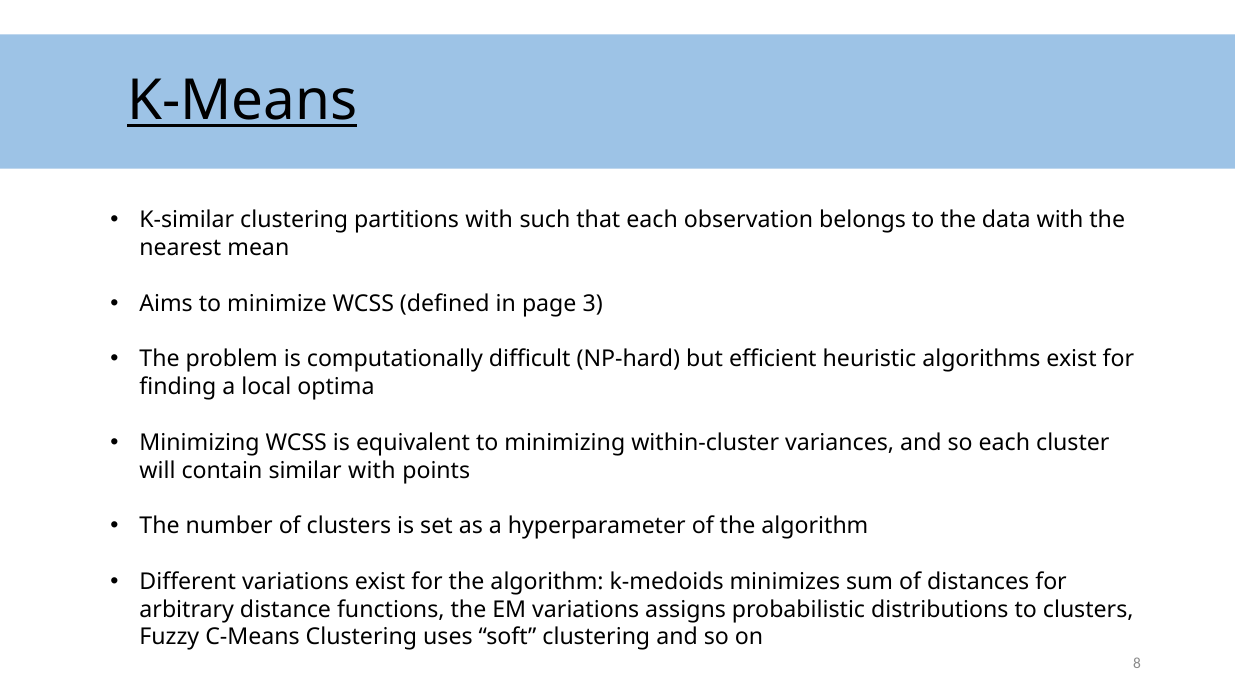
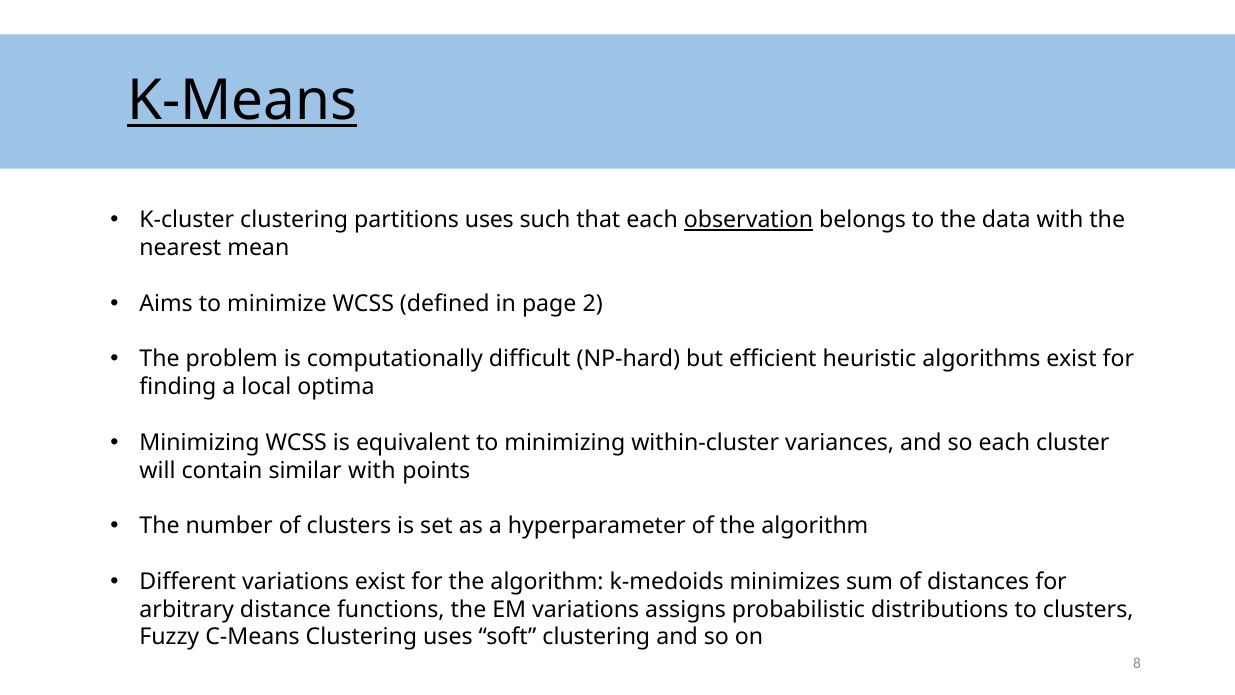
K-similar: K-similar -> K-cluster (187, 220)
partitions with: with -> uses (489, 220)
observation underline: none -> present (748, 220)
3: 3 -> 2 (593, 303)
